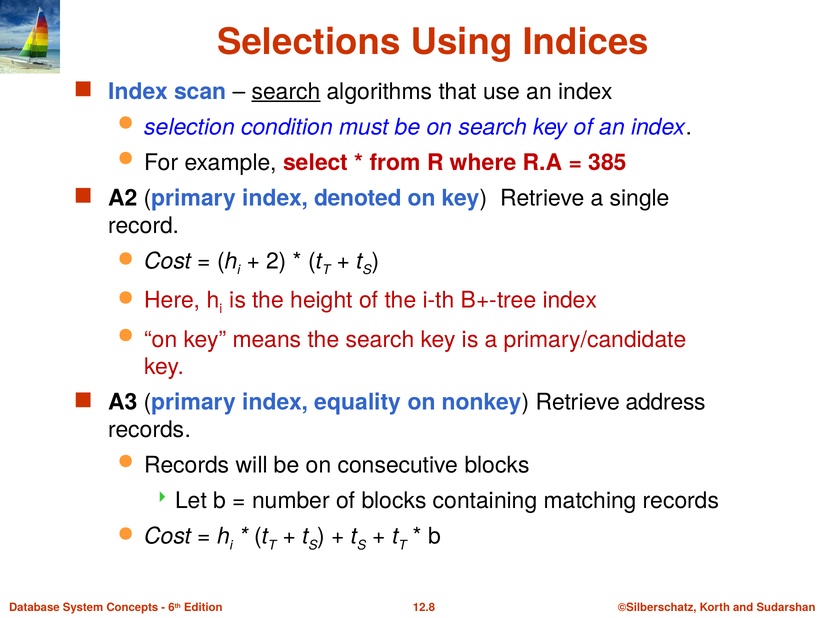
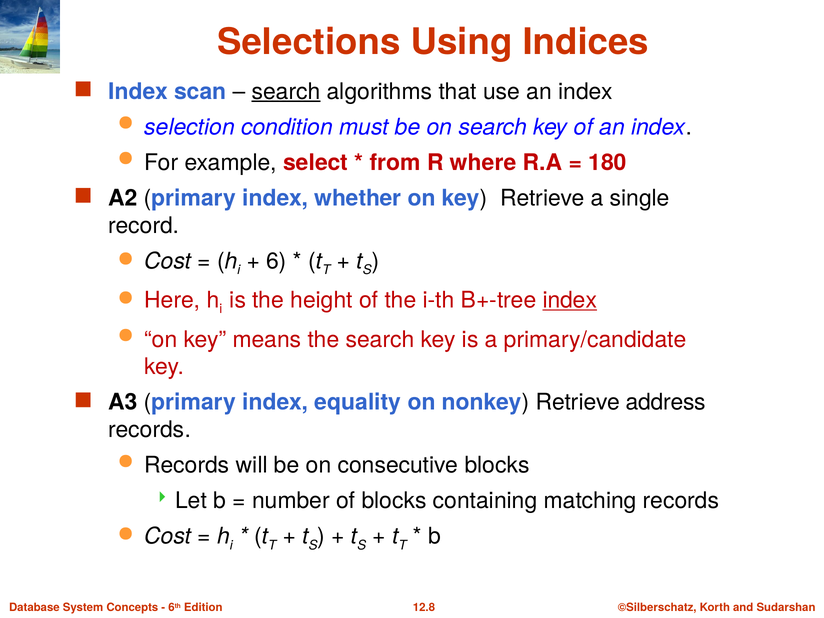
385: 385 -> 180 (607, 162)
denoted: denoted -> whether (358, 198)
2: 2 -> 6 (276, 261)
index underline: none -> present (570, 300)
